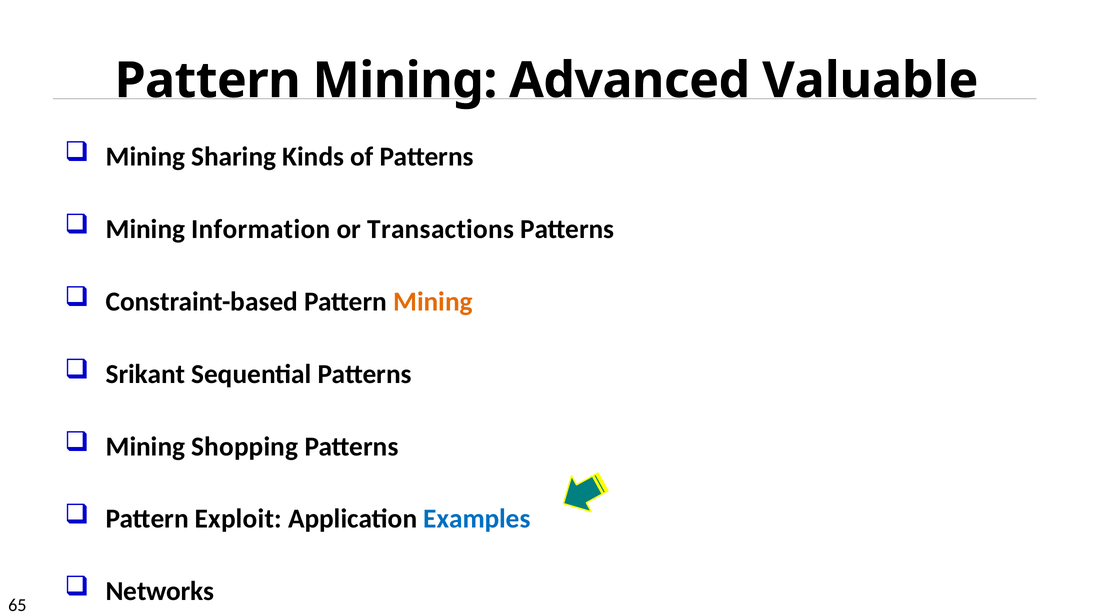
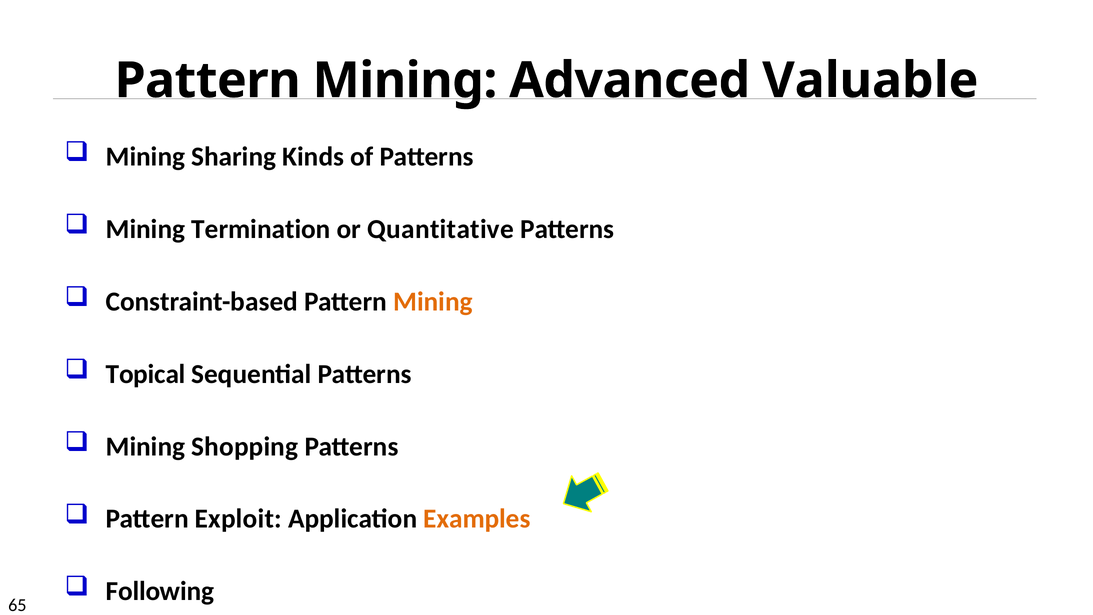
Information: Information -> Termination (261, 229)
Transactions: Transactions -> Quantitative (441, 229)
Srikant: Srikant -> Topical (146, 374)
Examples colour: blue -> orange (477, 519)
Networks: Networks -> Following (160, 591)
